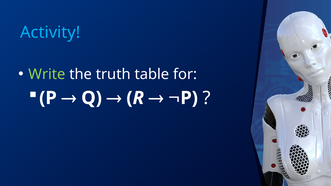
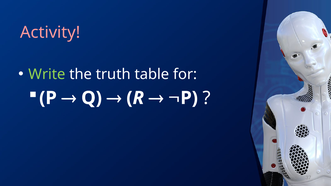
Activity colour: light blue -> pink (50, 32)
